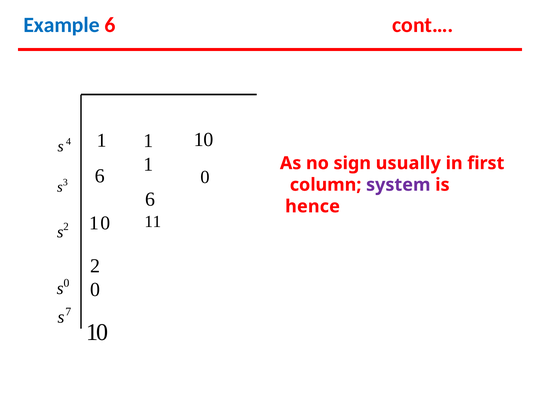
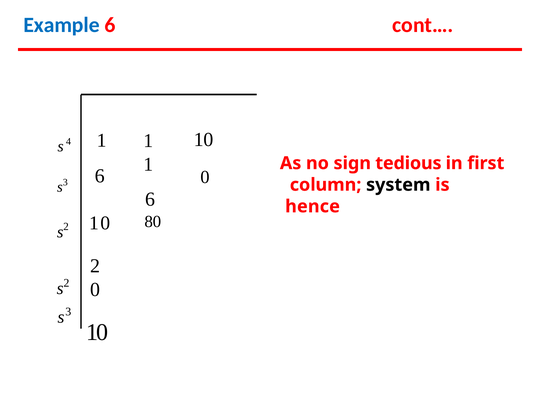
usually: usually -> tedious (408, 163)
system colour: purple -> black (398, 185)
11: 11 -> 80 (153, 221)
0: 0 -> 2 (66, 283)
7: 7 -> 3 (68, 312)
